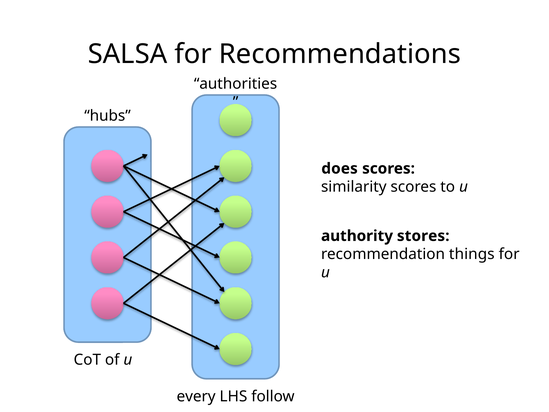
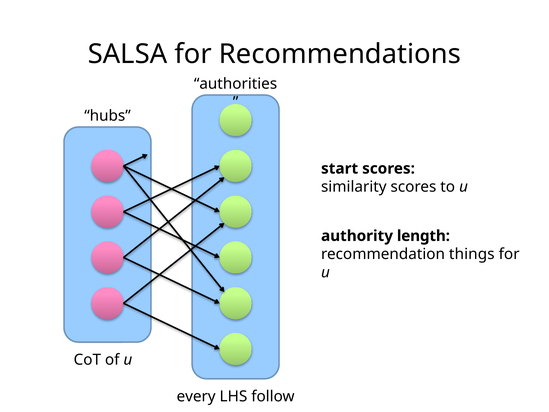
does: does -> start (340, 168)
stores: stores -> length (423, 236)
